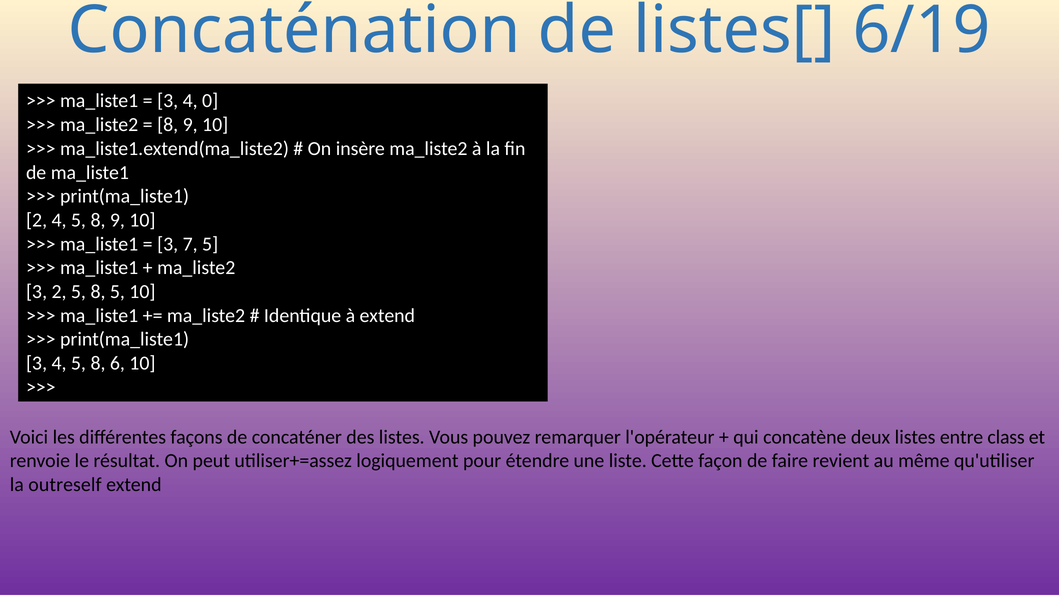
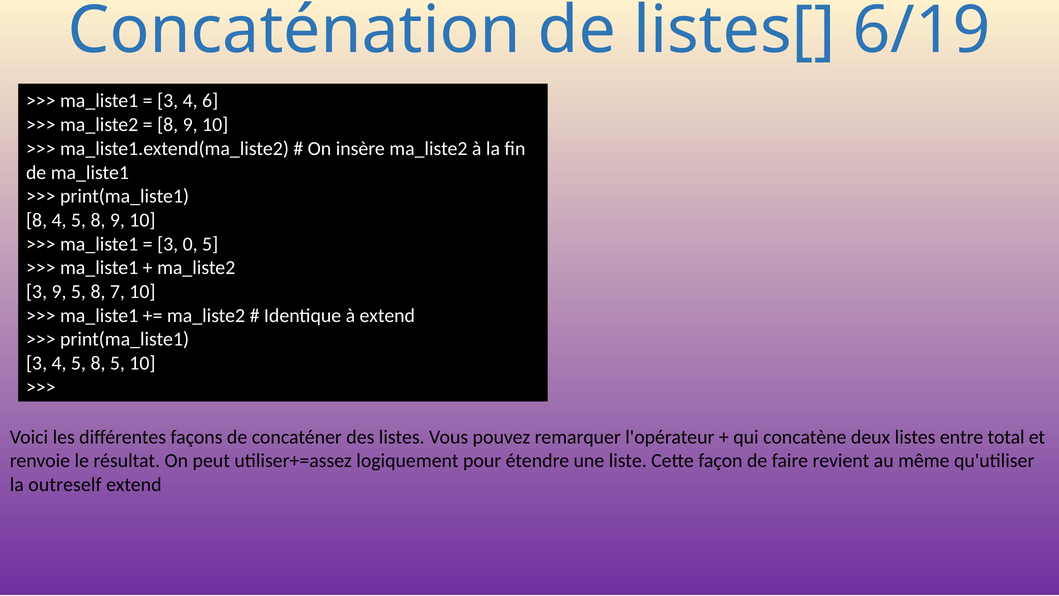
0: 0 -> 6 (210, 101)
2: 2 -> 8 (37, 220)
7: 7 -> 0 (190, 244)
3 2: 2 -> 9 (59, 292)
8 5: 5 -> 7 (117, 292)
8 6: 6 -> 5 (117, 363)
class: class -> total (1006, 437)
